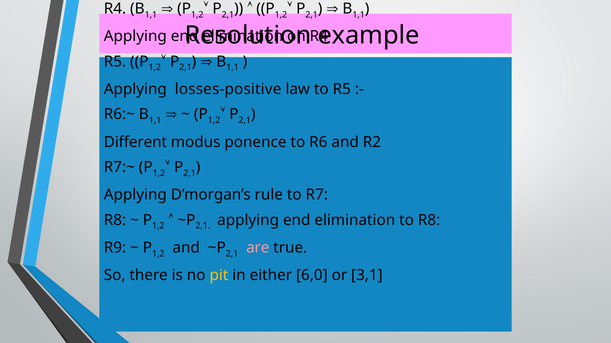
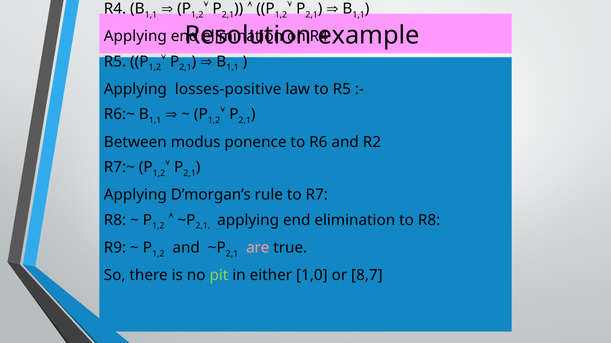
Different: Different -> Between (135, 142)
pit colour: yellow -> light green (219, 276)
6,0: 6,0 -> 1,0 (312, 276)
3,1: 3,1 -> 8,7 (367, 276)
